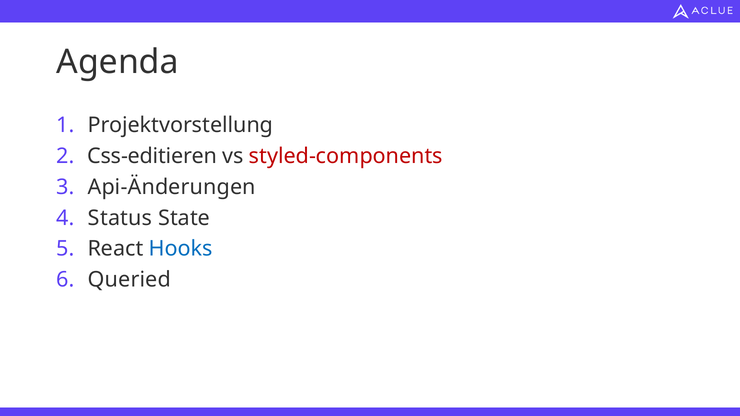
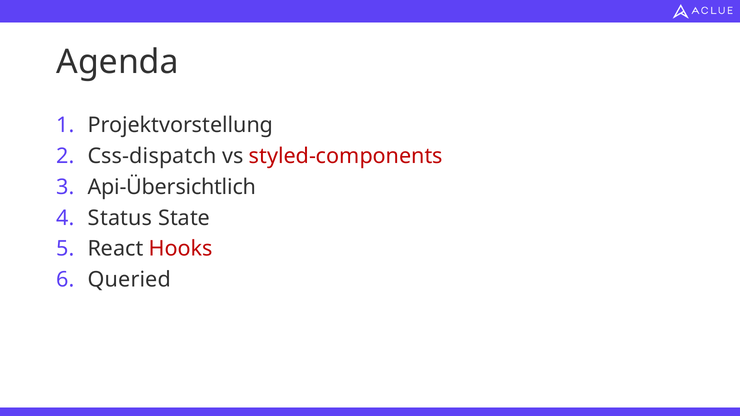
Css-editieren: Css-editieren -> Css-dispatch (152, 156)
Api-Änderungen: Api-Änderungen -> Api-Übersichtlich (172, 187)
Hooks colour: blue -> red (181, 249)
